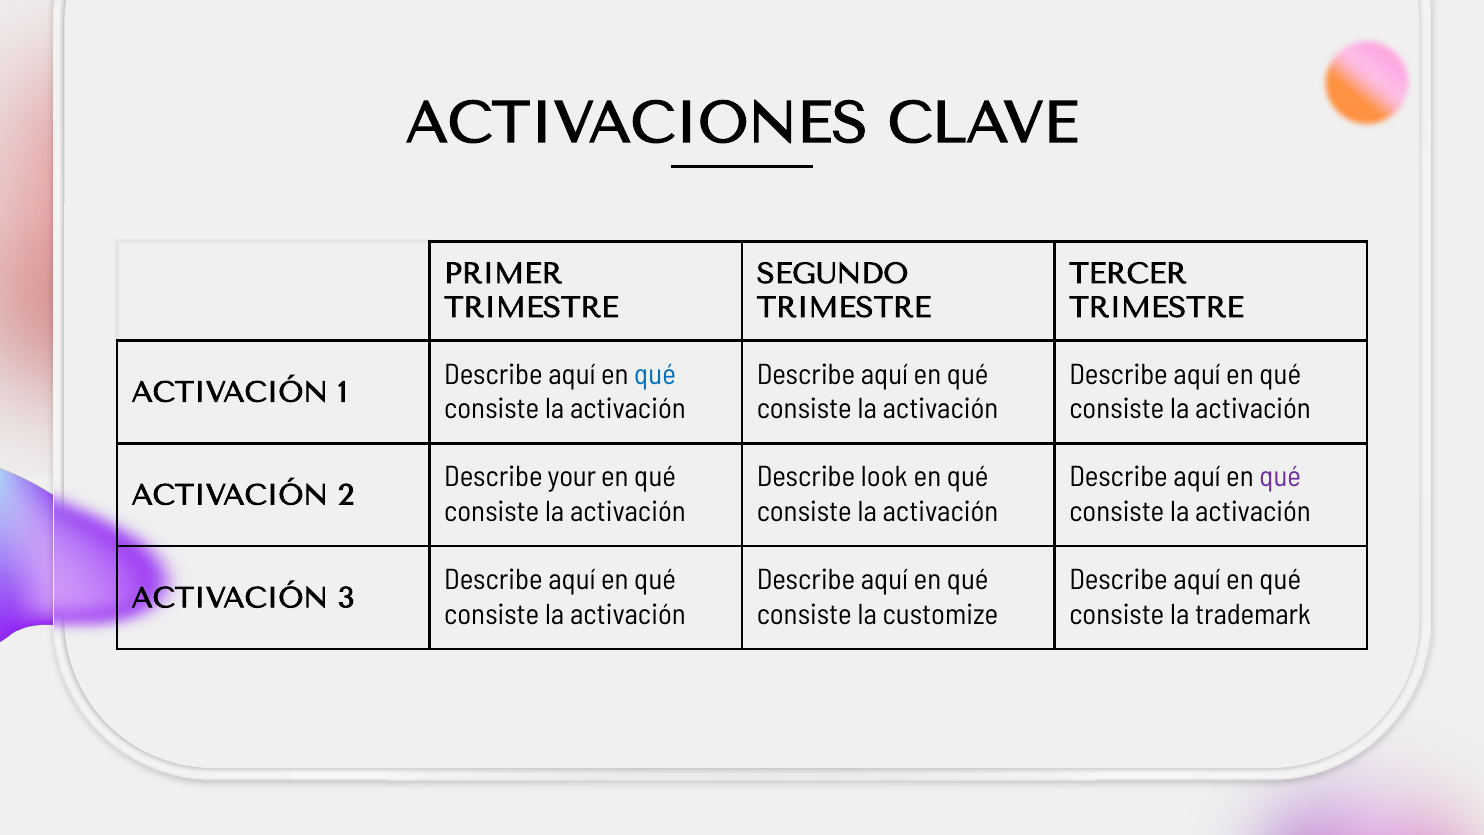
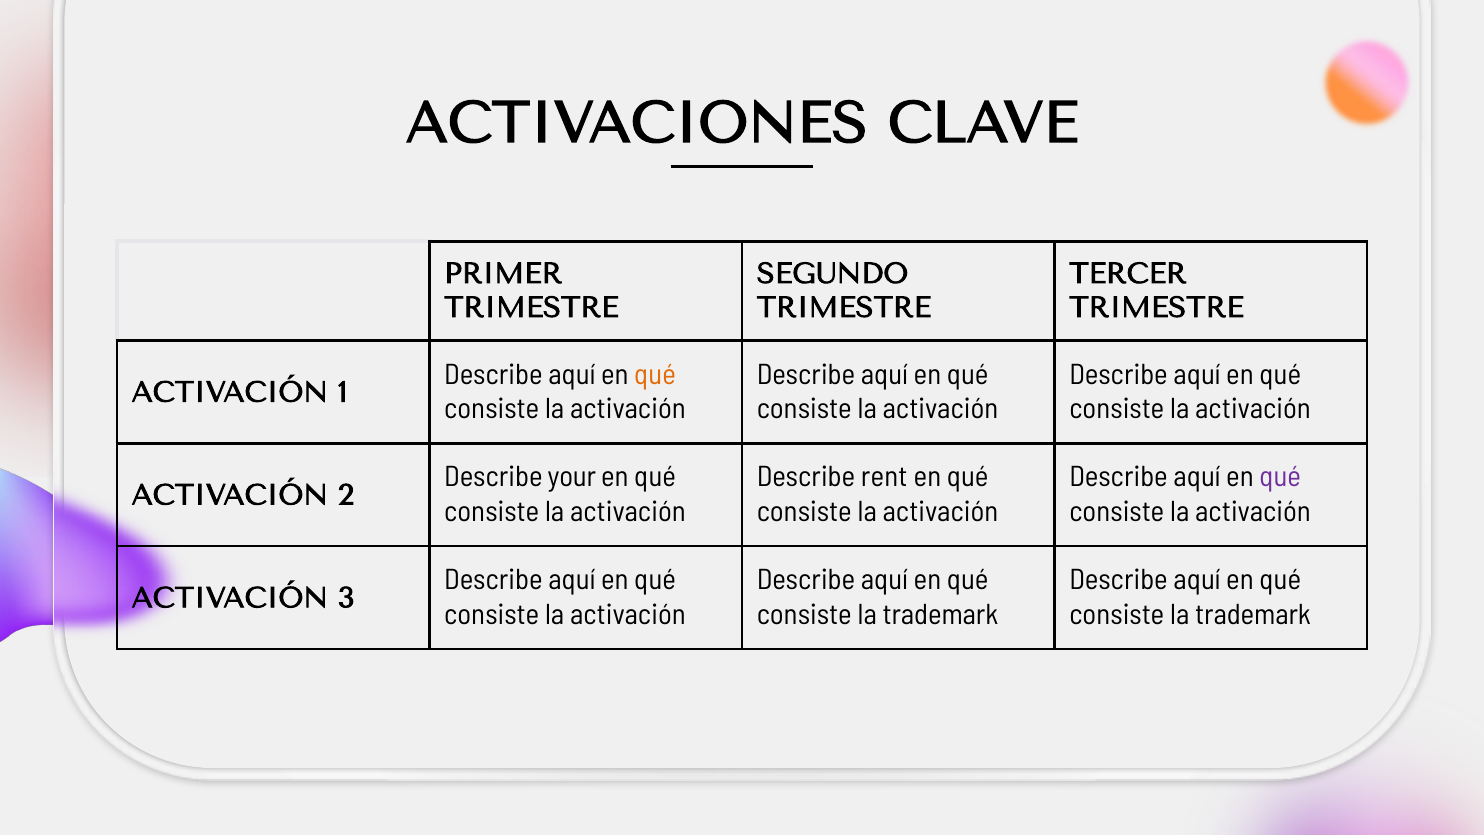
qué colour: blue -> orange (655, 374)
look: look -> rent (884, 477)
customize: customize -> trademark (941, 615)
